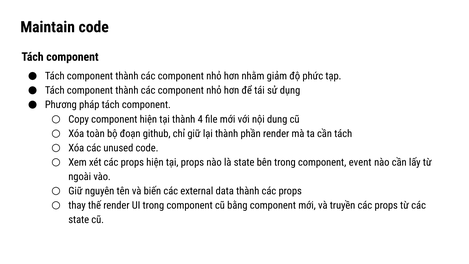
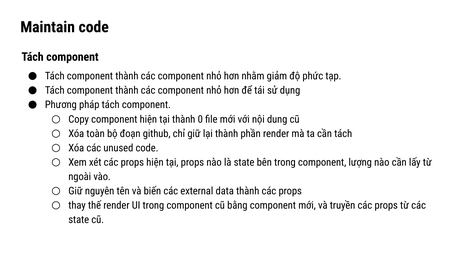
4: 4 -> 0 (200, 119)
event: event -> lượng (360, 162)
